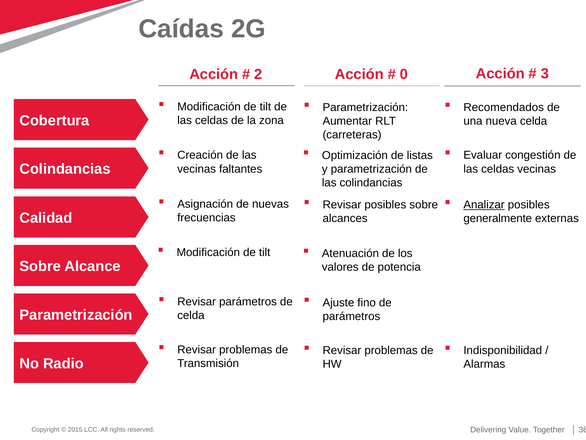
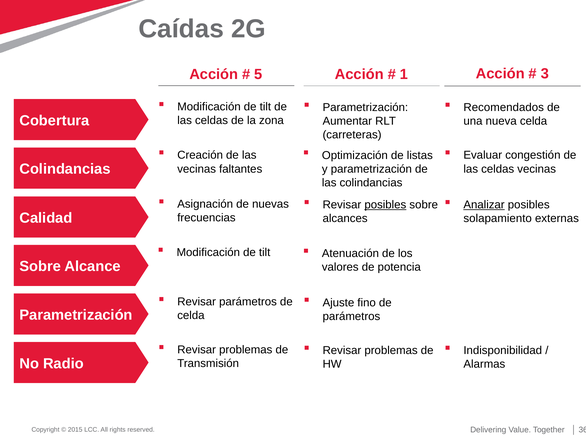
2: 2 -> 5 (258, 74)
0: 0 -> 1 (404, 74)
posibles underline: none -> present (385, 205)
generalmente: generalmente -> solapamiento (498, 218)
